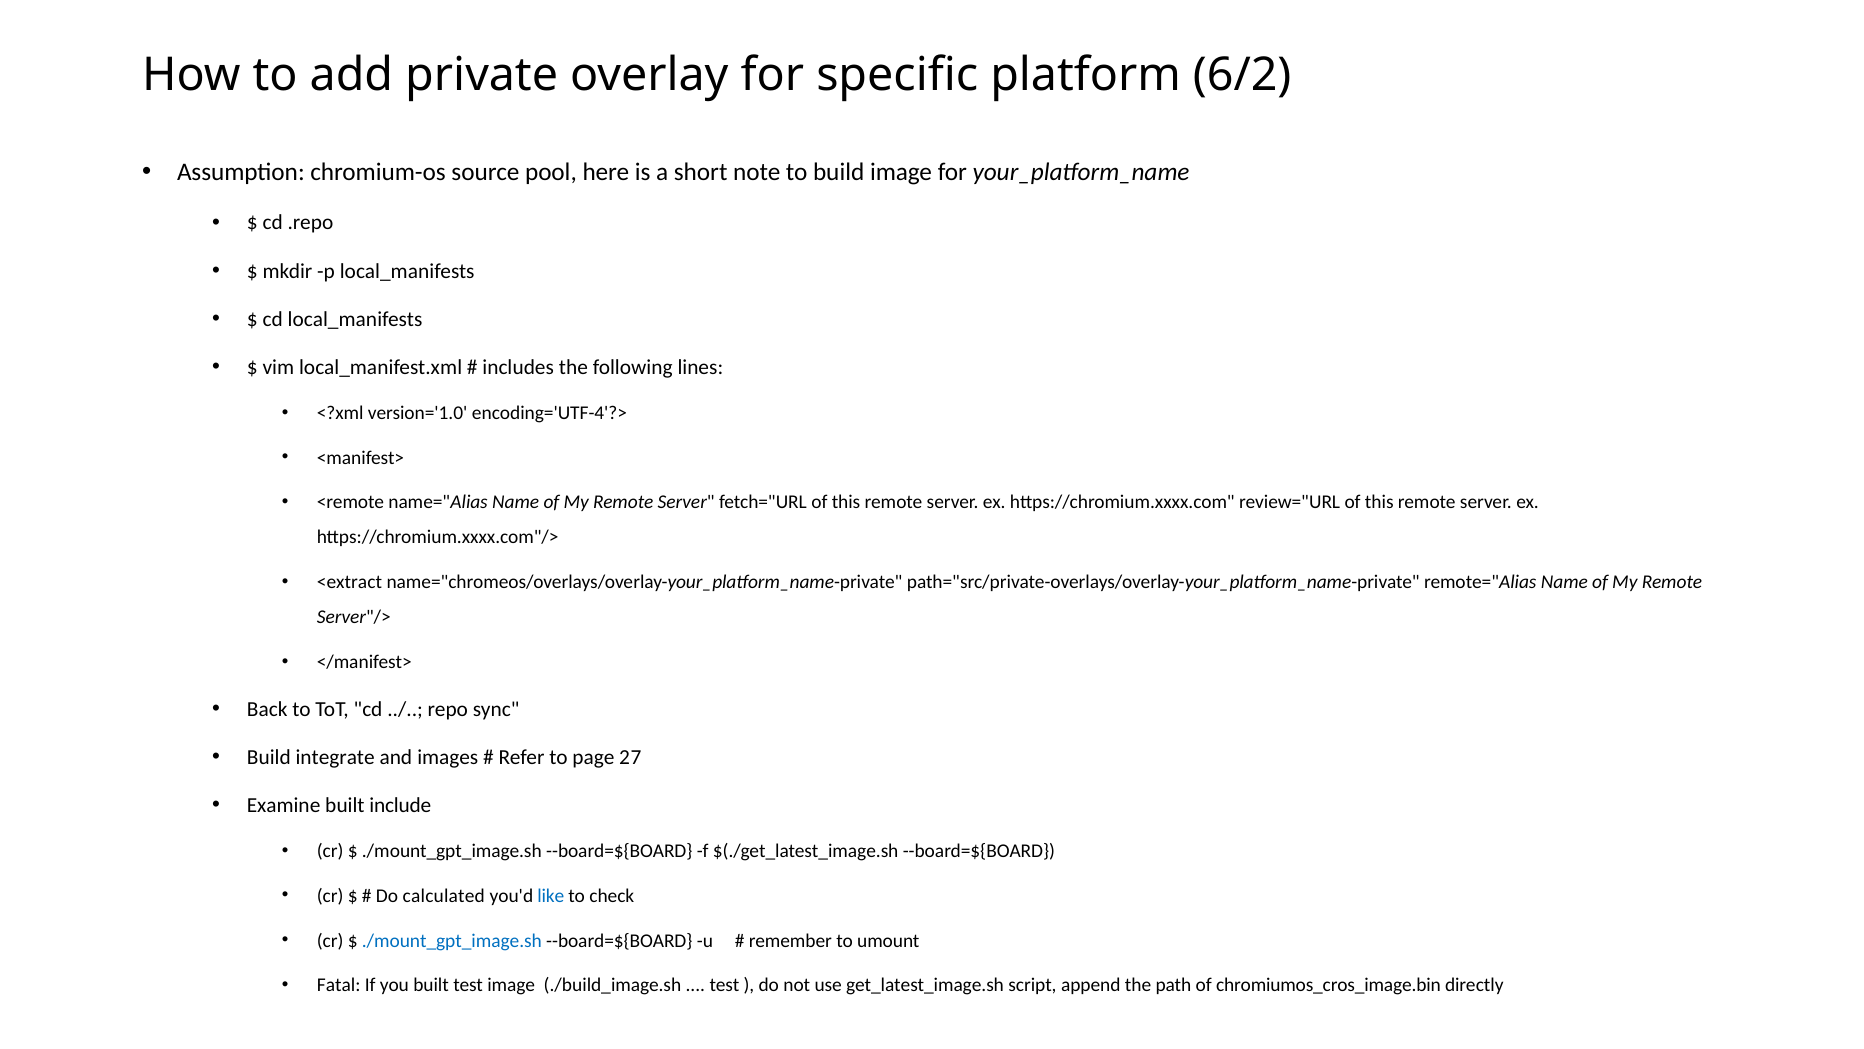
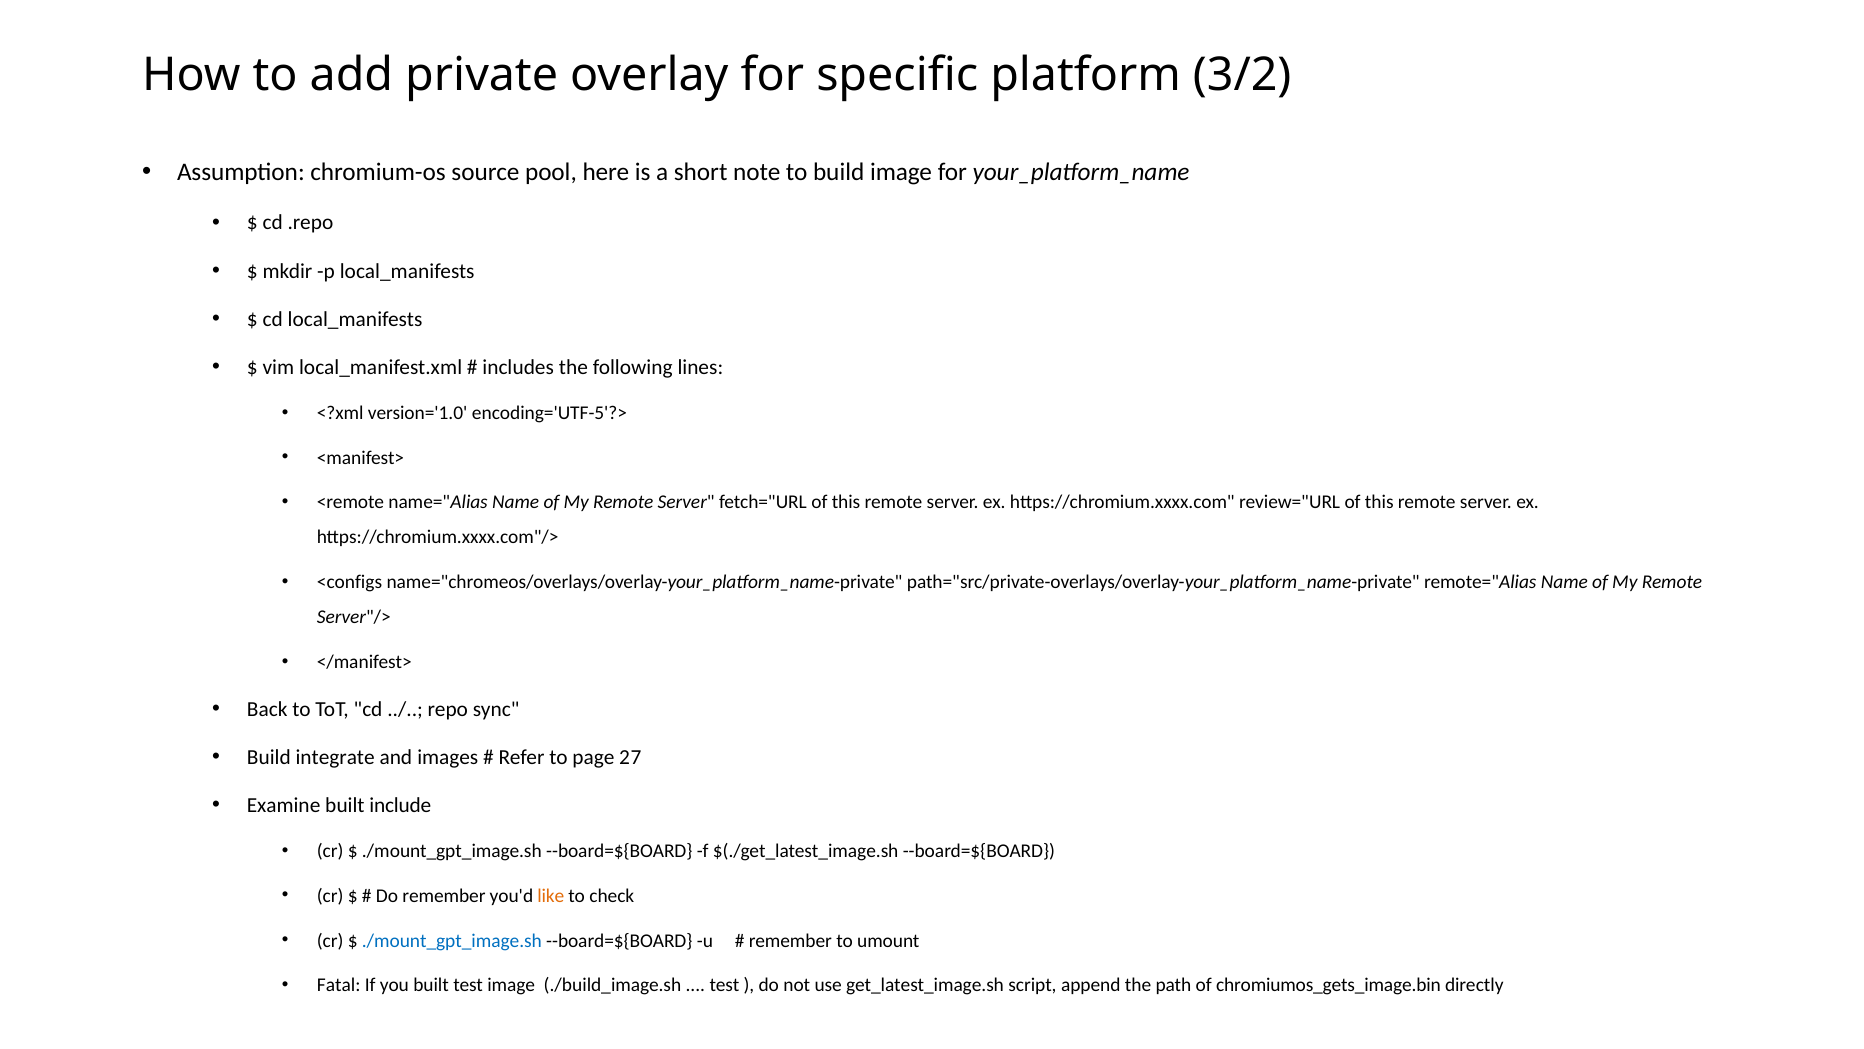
6/2: 6/2 -> 3/2 (1242, 75)
encoding='UTF-4'?>: encoding='UTF-4'?> -> encoding='UTF-5'?> (550, 413)
<extract: <extract -> <configs (349, 582)
Do calculated: calculated -> remember (444, 896)
like colour: blue -> orange (551, 896)
chromiumos_cros_image.bin: chromiumos_cros_image.bin -> chromiumos_gets_image.bin (1328, 985)
